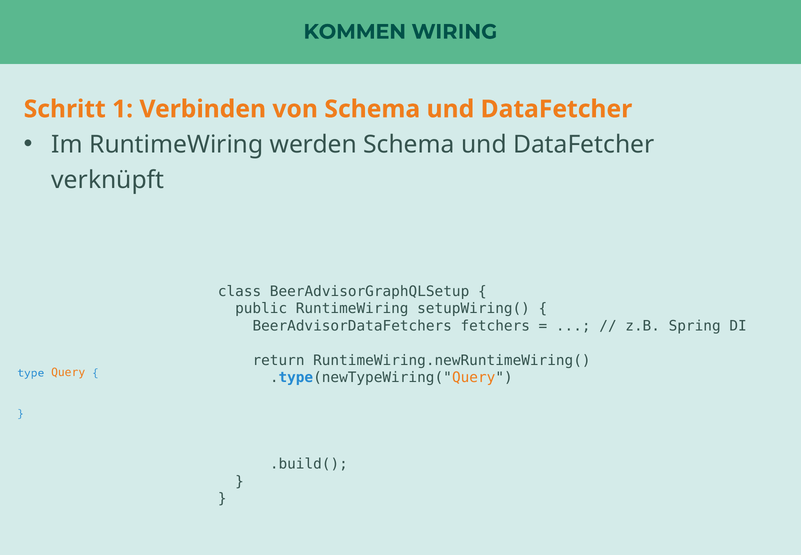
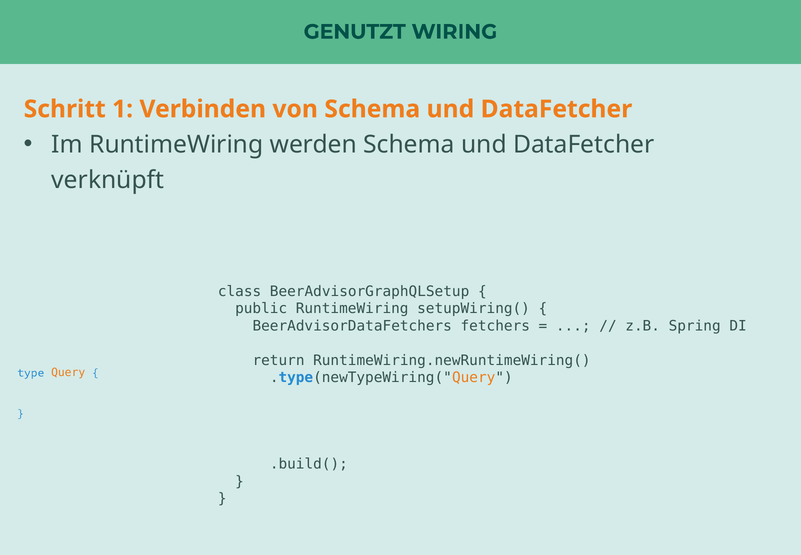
KOMMEN: KOMMEN -> GENUTZT (355, 32)
